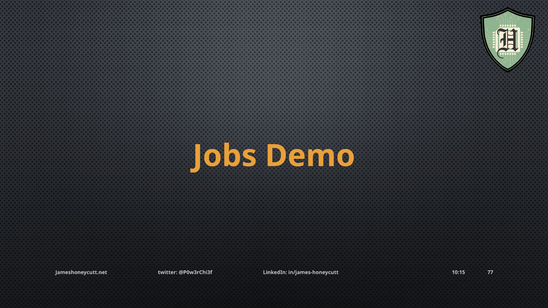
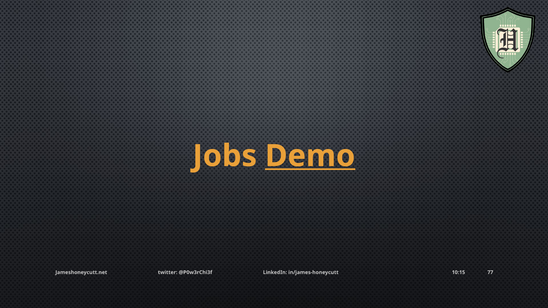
Demo underline: none -> present (310, 156)
